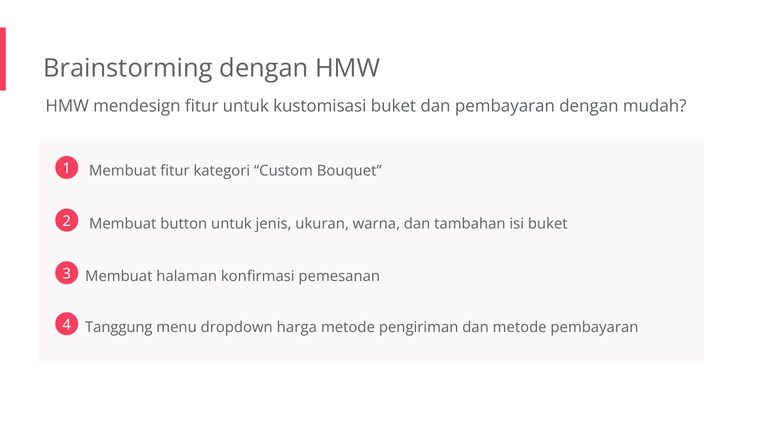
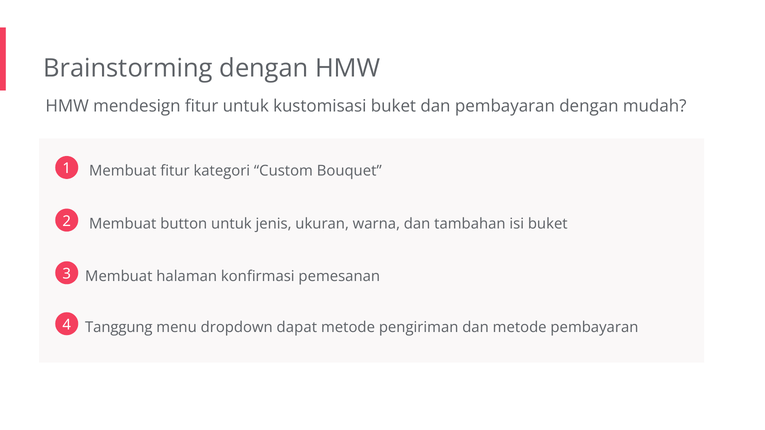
harga: harga -> dapat (297, 328)
